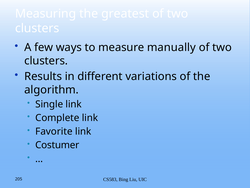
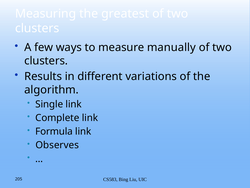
Favorite: Favorite -> Formula (54, 131)
Costumer: Costumer -> Observes (57, 145)
